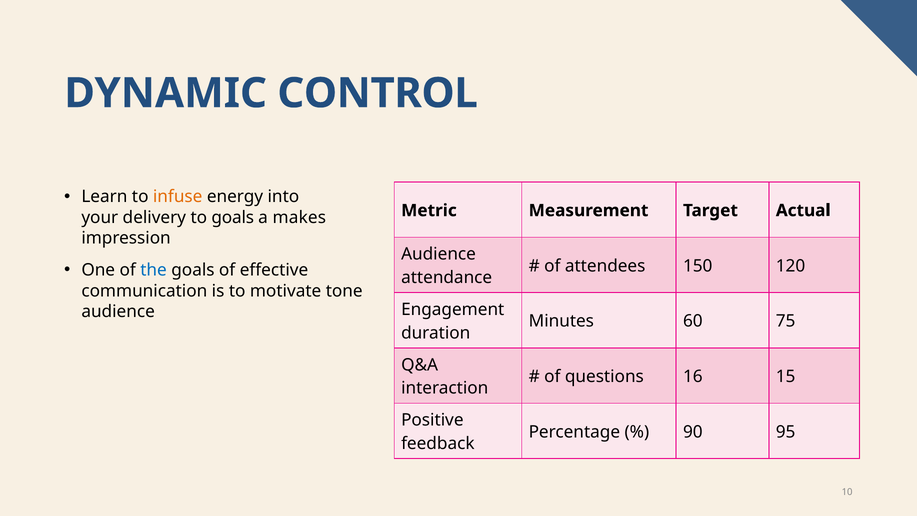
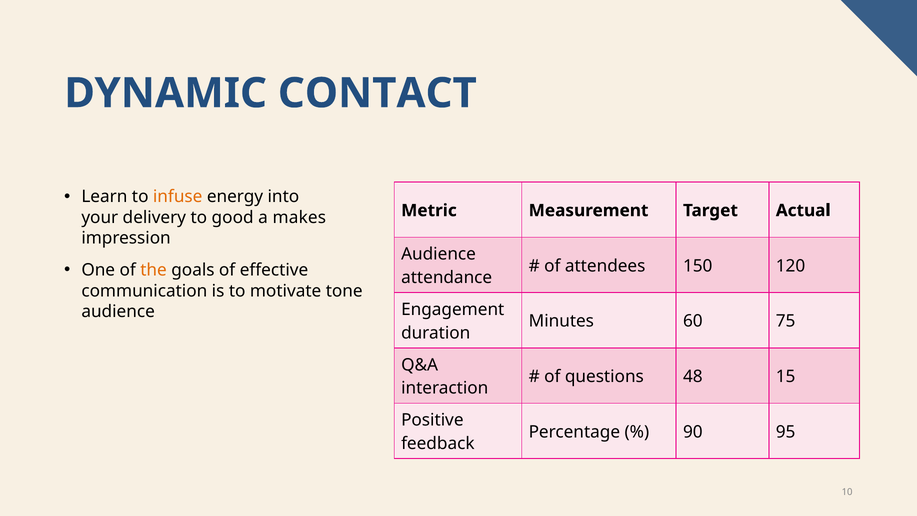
CONTROL: CONTROL -> CONTACT (377, 93)
to goals: goals -> good (233, 217)
the colour: blue -> orange (154, 270)
16: 16 -> 48 (693, 376)
